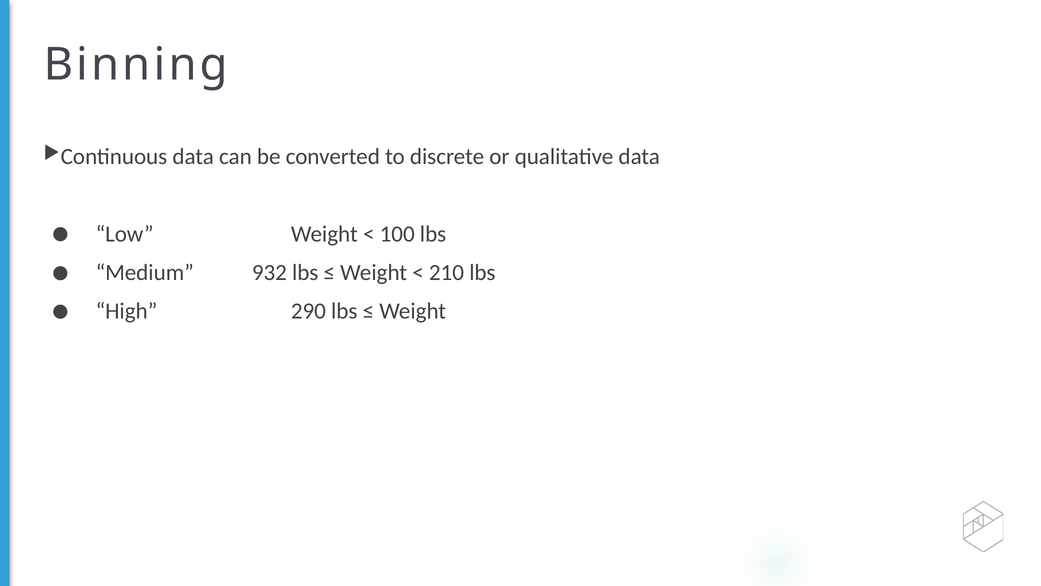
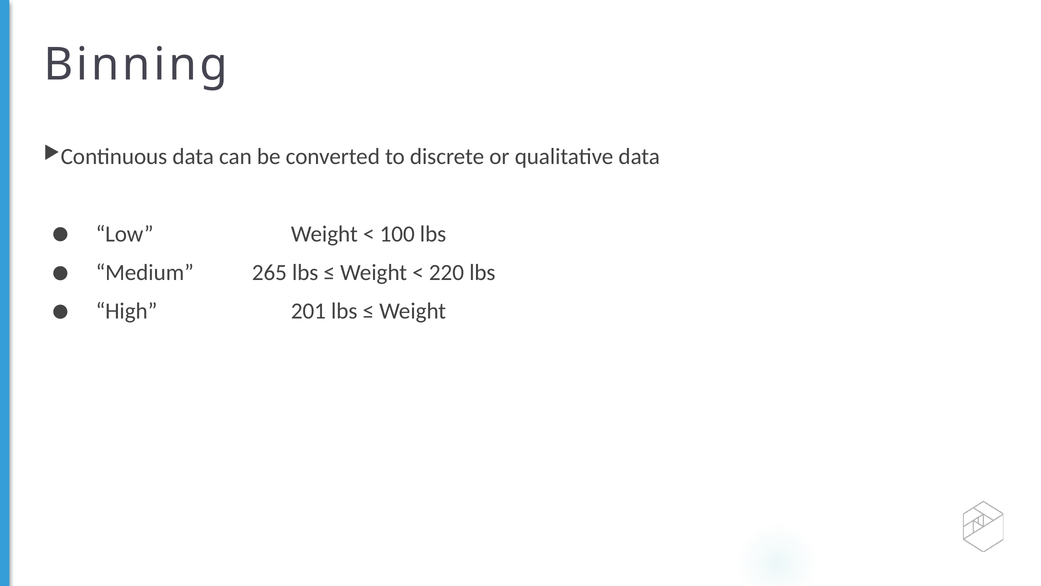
932: 932 -> 265 (269, 272)
210: 210 -> 220 (446, 272)
290: 290 -> 201 (308, 311)
